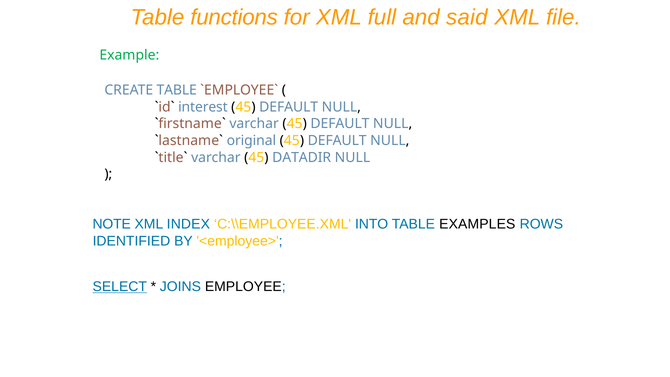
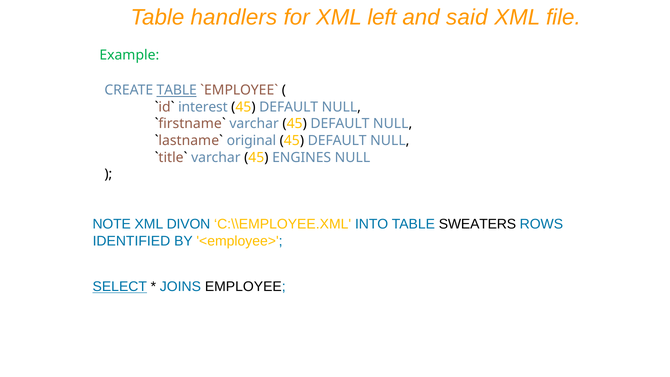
functions: functions -> handlers (234, 17)
full: full -> left (382, 17)
TABLE underline: none -> present (177, 90)
DATADIR: DATADIR -> ENGINES (302, 157)
INDEX: INDEX -> DIVON (188, 224)
EXAMPLES: EXAMPLES -> SWEATERS (477, 224)
